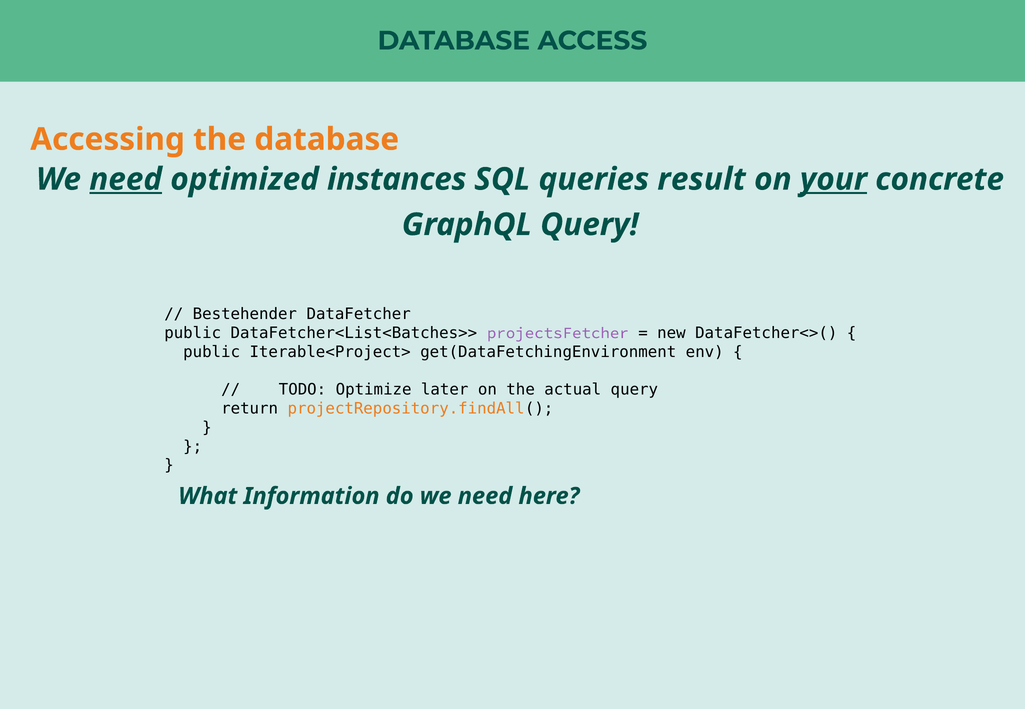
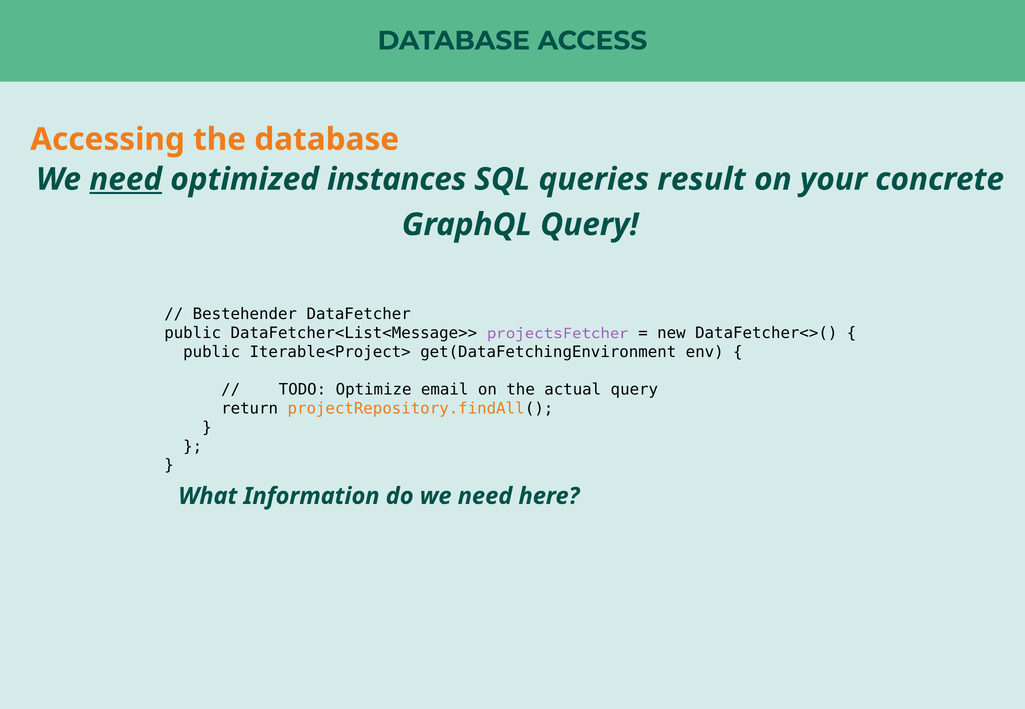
your underline: present -> none (834, 179)
DataFetcher<List<Batches>>: DataFetcher<List<Batches>> -> DataFetcher<List<Message>> (354, 333)
later: later -> email (445, 390)
